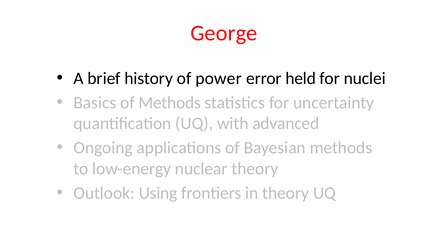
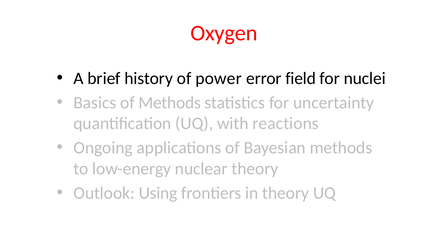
George: George -> Oxygen (224, 33)
held: held -> field (301, 78)
advanced: advanced -> reactions (286, 123)
